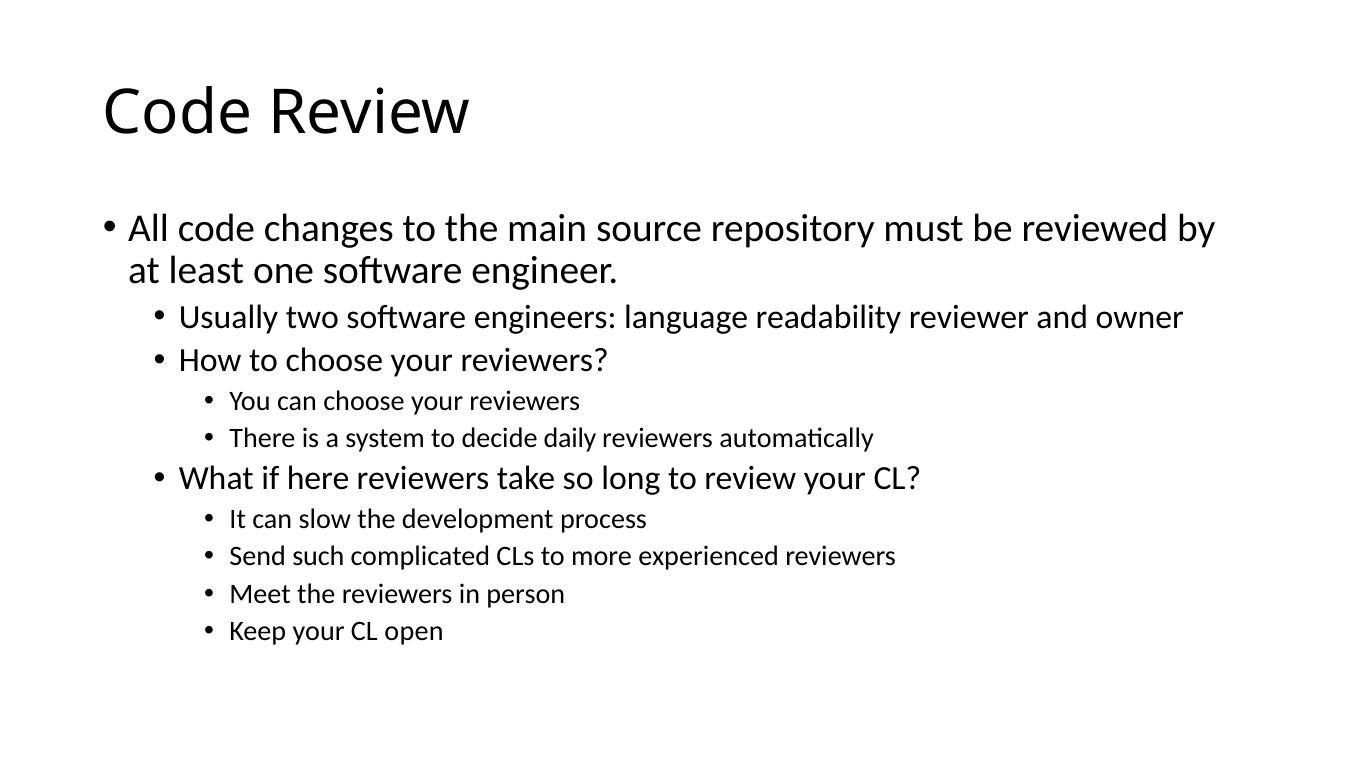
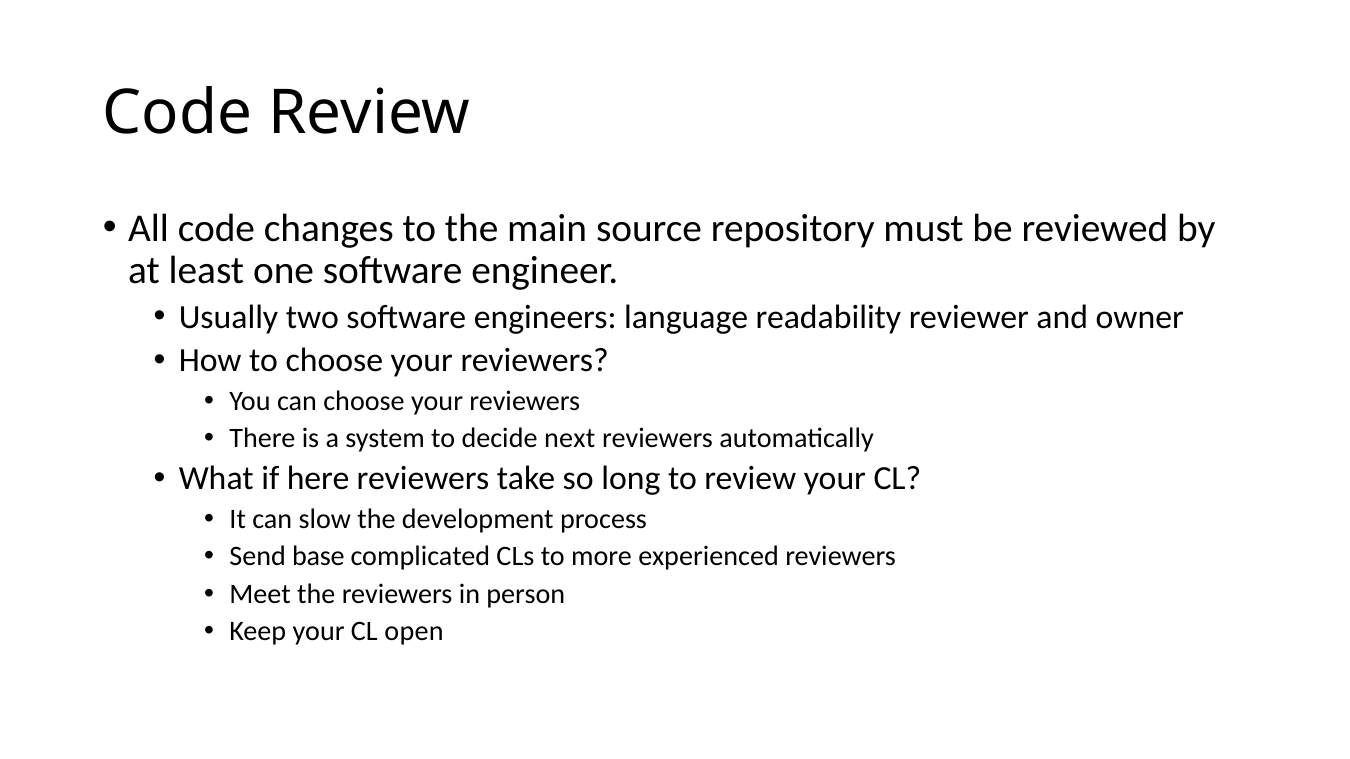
daily: daily -> next (570, 439)
such: such -> base (318, 557)
